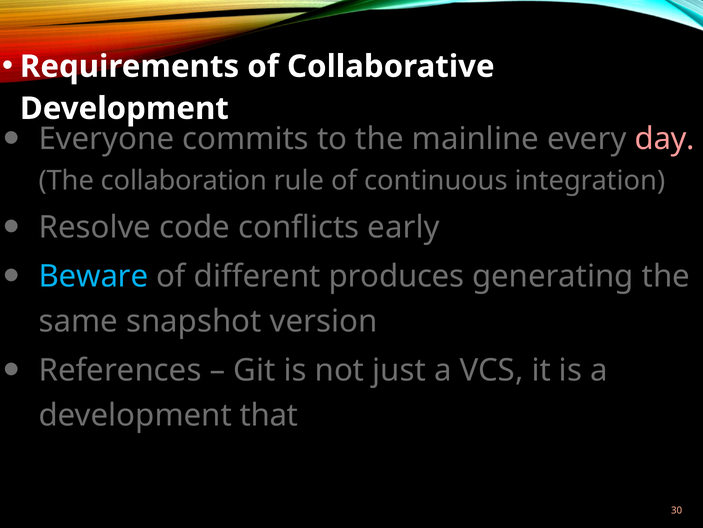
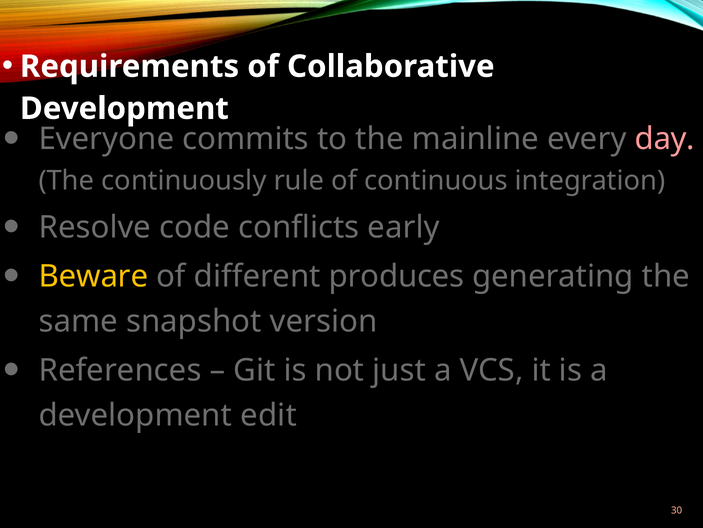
collaboration: collaboration -> continuously (184, 180)
Beware colour: light blue -> yellow (93, 276)
that: that -> edit (269, 415)
